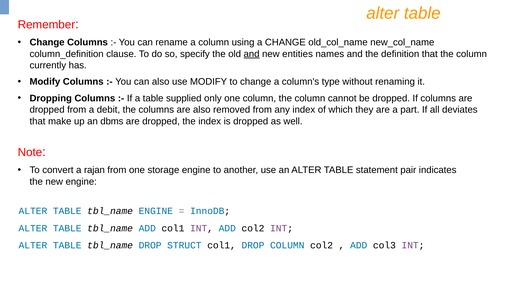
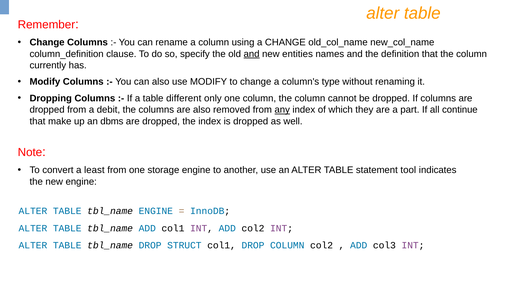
supplied: supplied -> different (184, 98)
any underline: none -> present (282, 110)
deviates: deviates -> continue (460, 110)
rajan: rajan -> least (94, 170)
pair: pair -> tool (408, 170)
